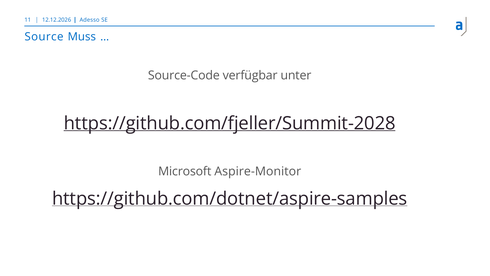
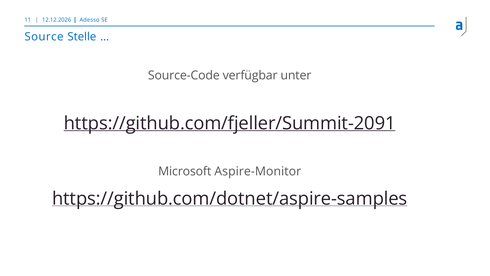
Muss: Muss -> Stelle (82, 37)
https://github.com/fjeller/Summit-2028: https://github.com/fjeller/Summit-2028 -> https://github.com/fjeller/Summit-2091 (230, 123)
